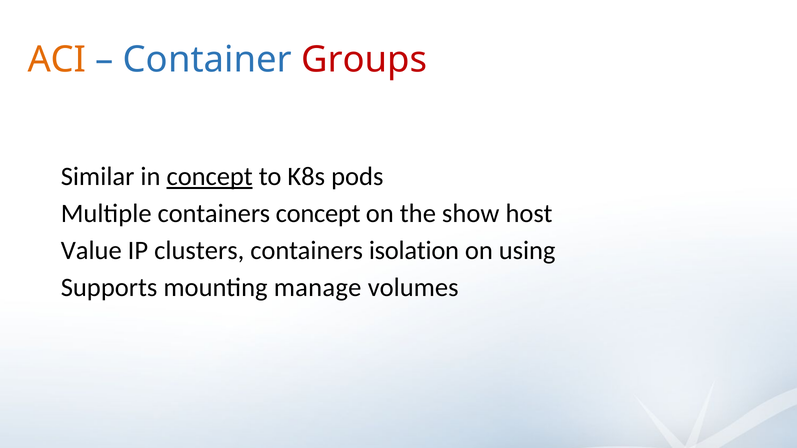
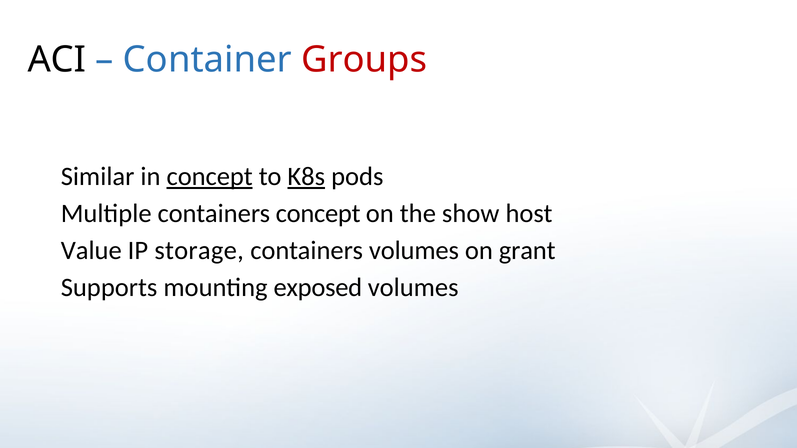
ACI colour: orange -> black (57, 60)
K8s underline: none -> present (306, 177)
clusters: clusters -> storage (199, 251)
containers isolation: isolation -> volumes (414, 251)
using: using -> grant (527, 251)
manage: manage -> exposed (318, 288)
